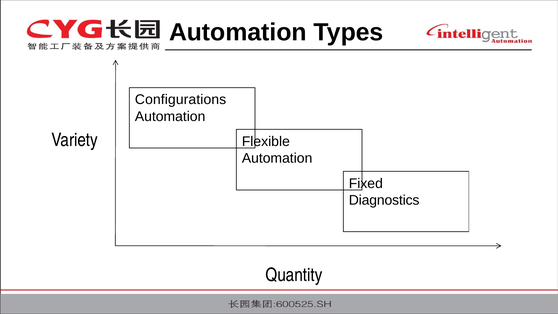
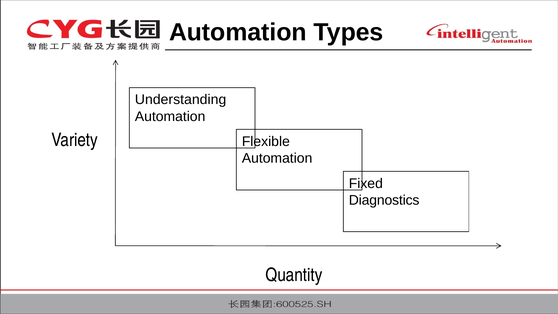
Configurations: Configurations -> Understanding (181, 100)
